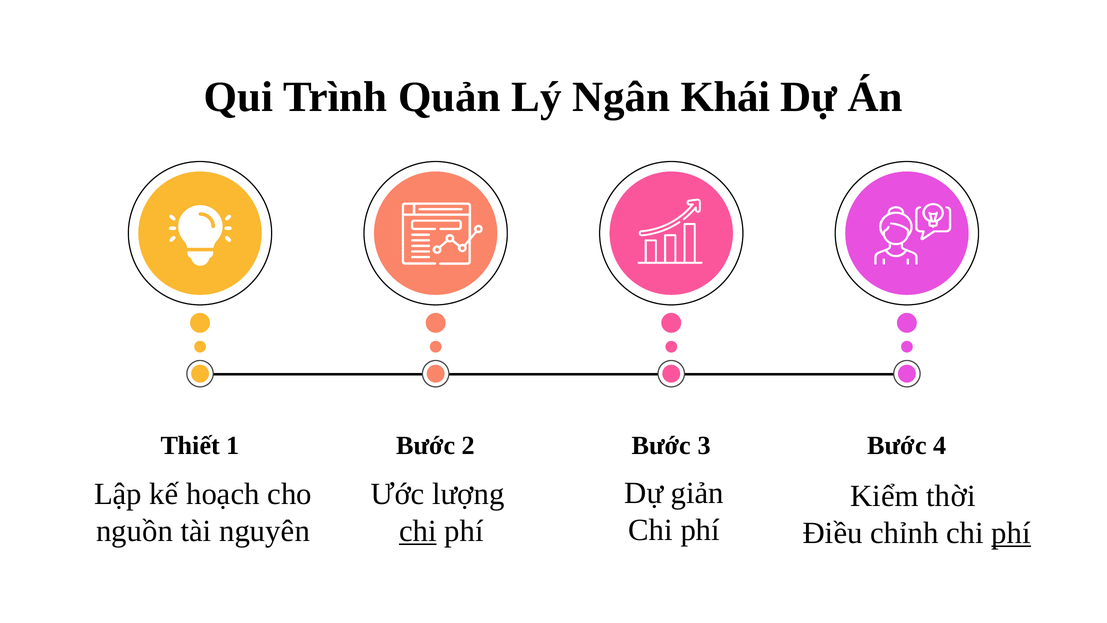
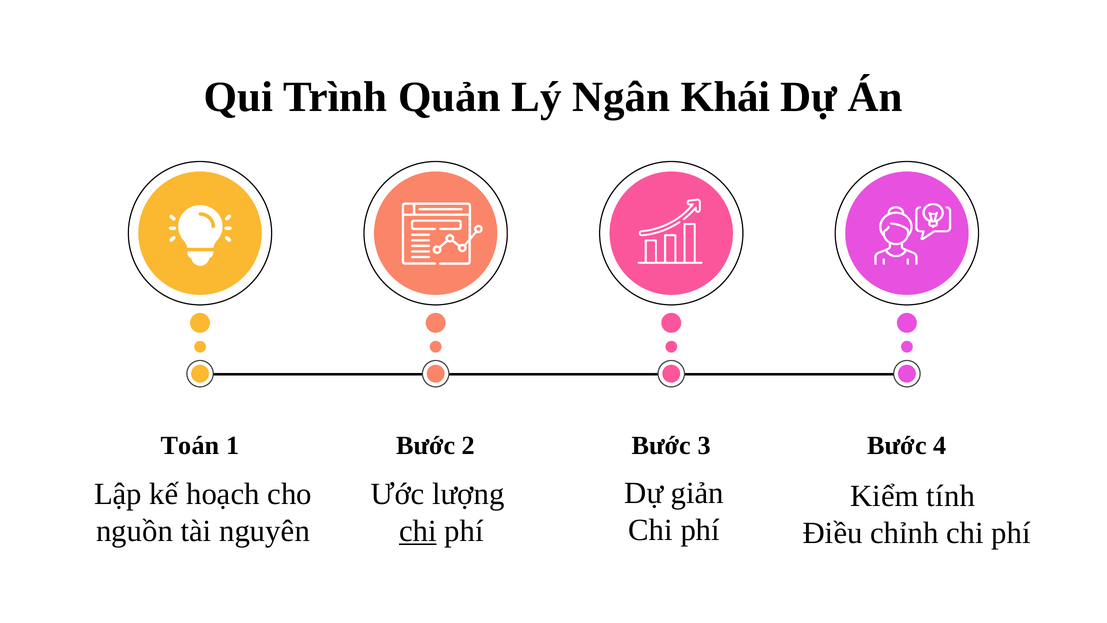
Thiết: Thiết -> Toán (190, 446)
thời: thời -> tính (951, 496)
phí underline: present -> none (1011, 533)
